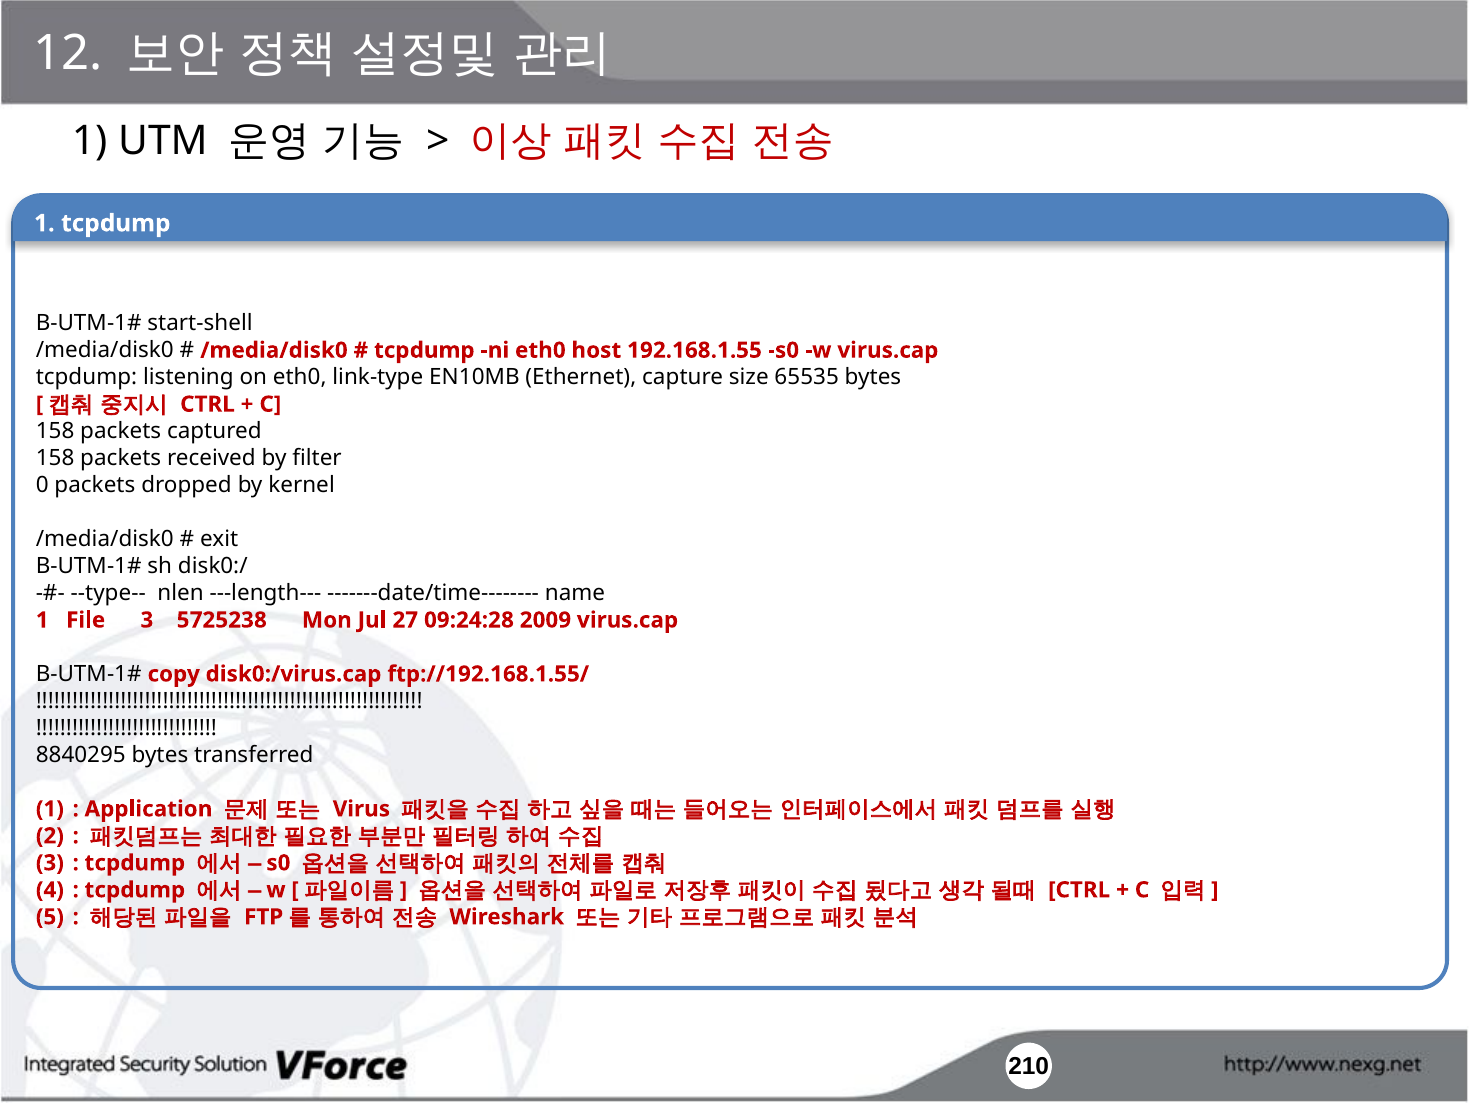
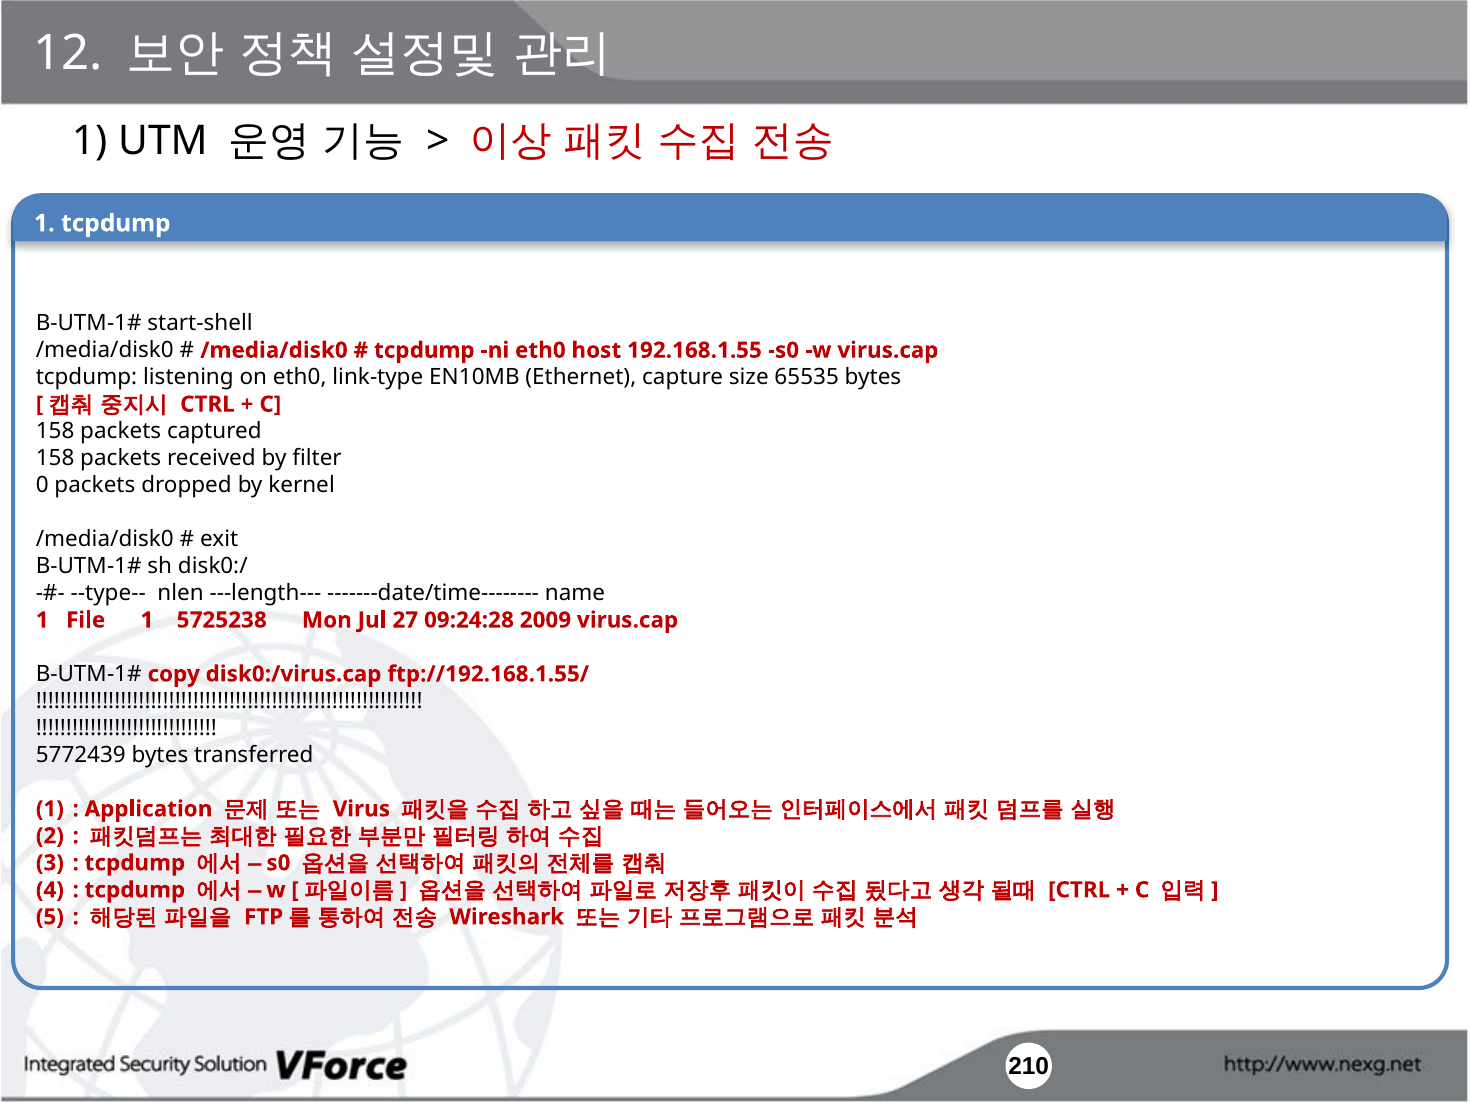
File 3: 3 -> 1 (147, 620)
8840295: 8840295 -> 5772439 (81, 755)
